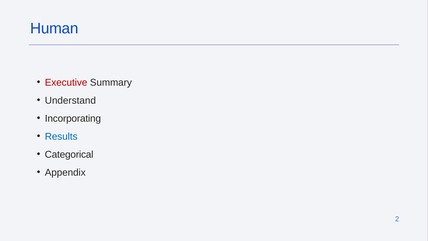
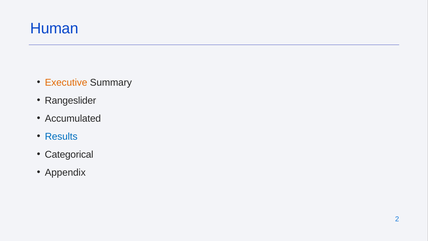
Executive colour: red -> orange (66, 82)
Understand: Understand -> Rangeslider (70, 100)
Incorporating: Incorporating -> Accumulated (73, 118)
